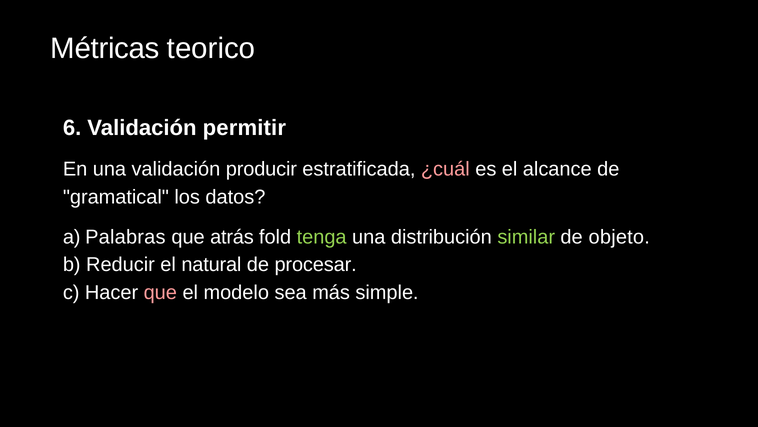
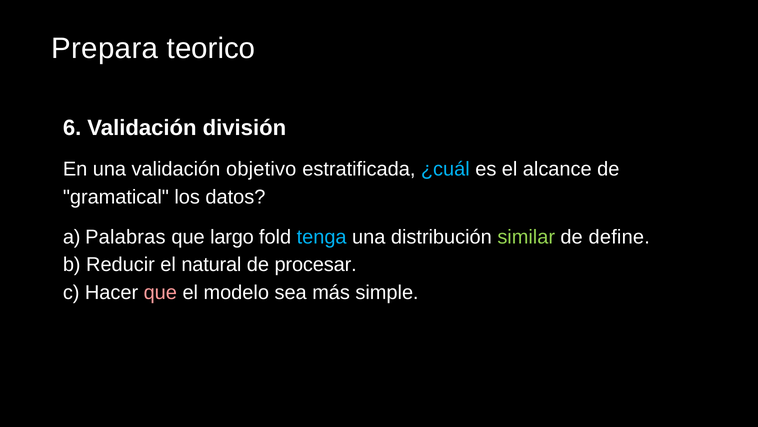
Métricas: Métricas -> Prepara (105, 48)
permitir: permitir -> división (244, 128)
producir: producir -> objetivo (261, 169)
¿cuál colour: pink -> light blue (445, 169)
atrás: atrás -> largo (232, 237)
tenga colour: light green -> light blue (322, 237)
objeto: objeto -> define (619, 237)
